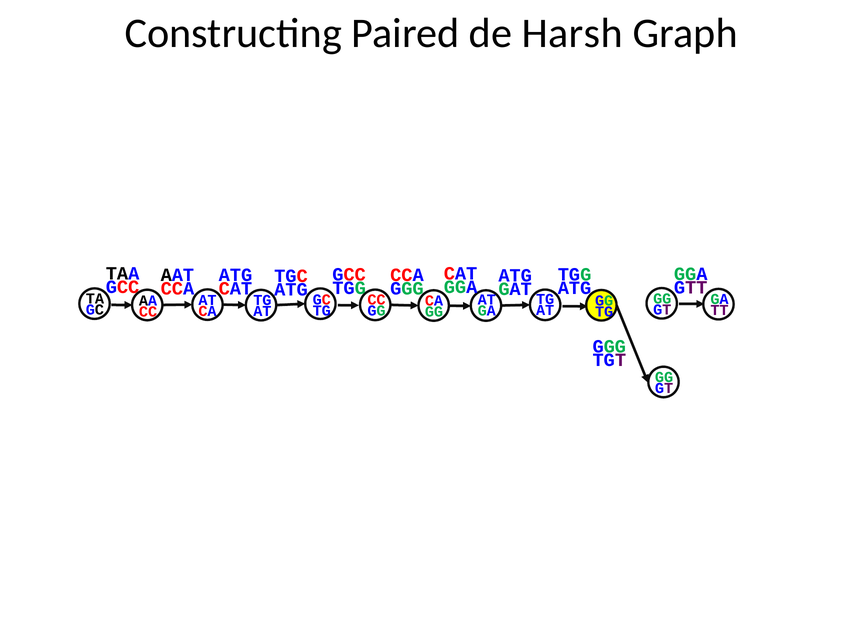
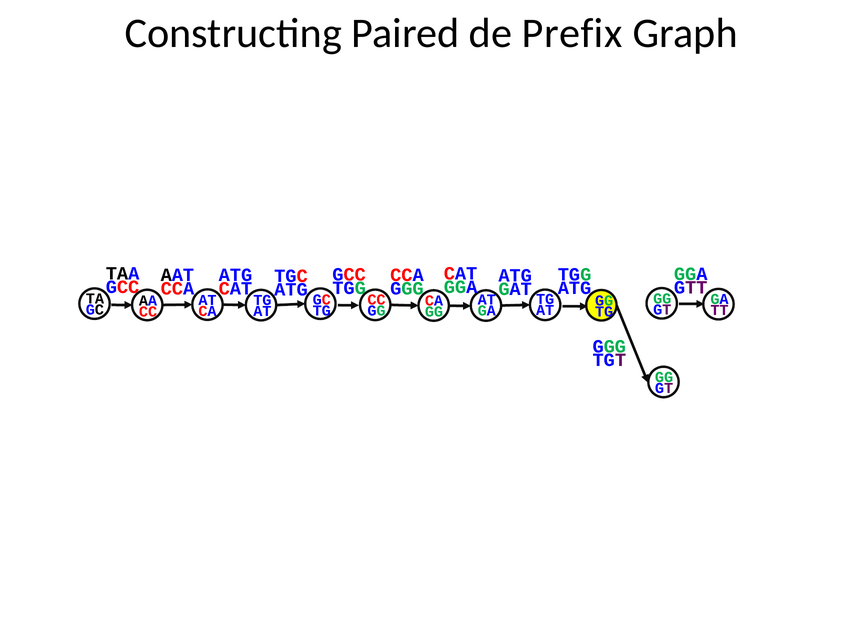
Harsh: Harsh -> Prefix (572, 33)
